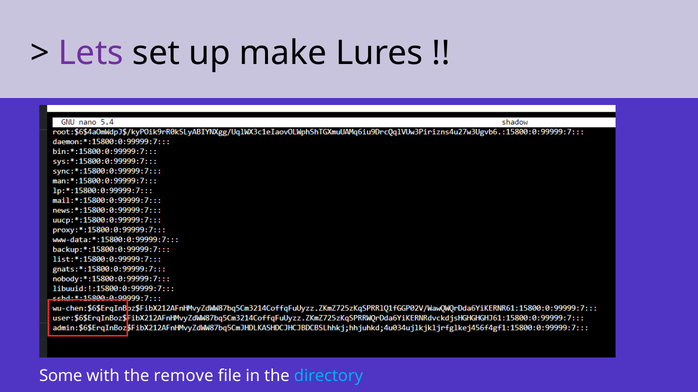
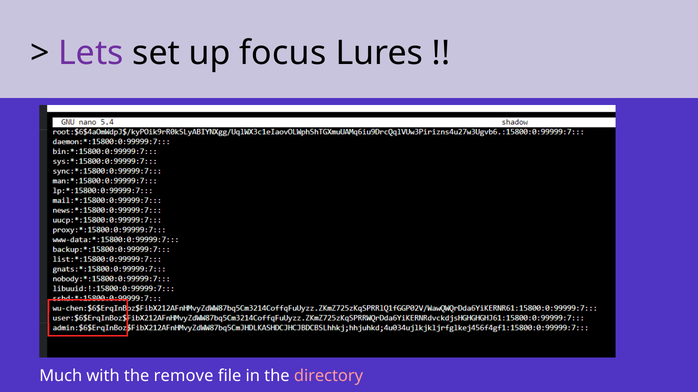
make: make -> focus (283, 53)
Some: Some -> Much (61, 376)
directory colour: light blue -> pink (328, 376)
